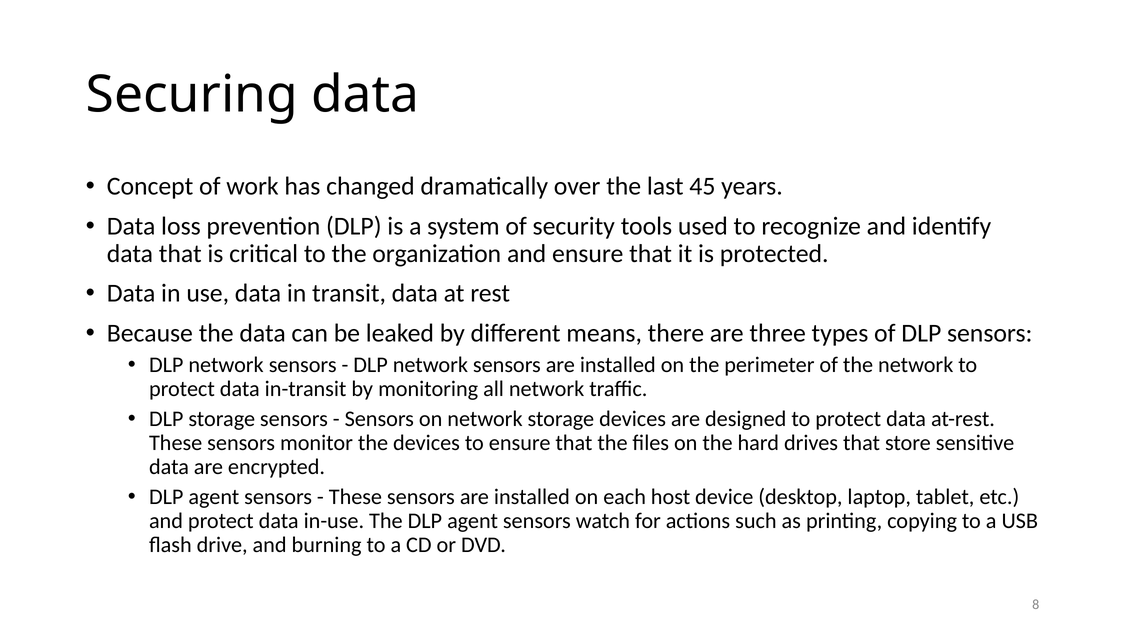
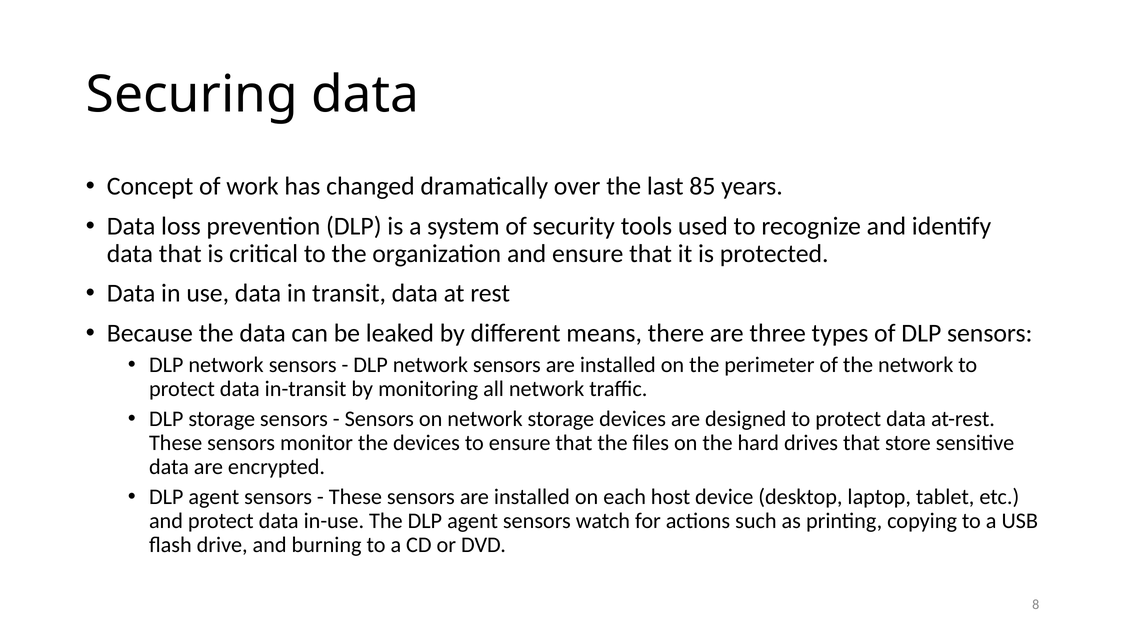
45: 45 -> 85 (702, 186)
